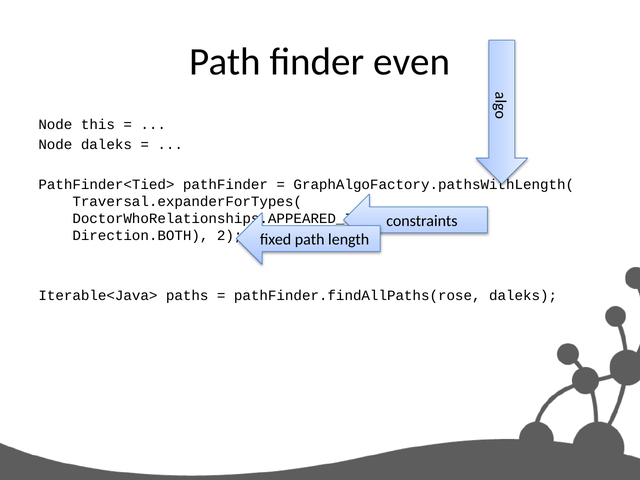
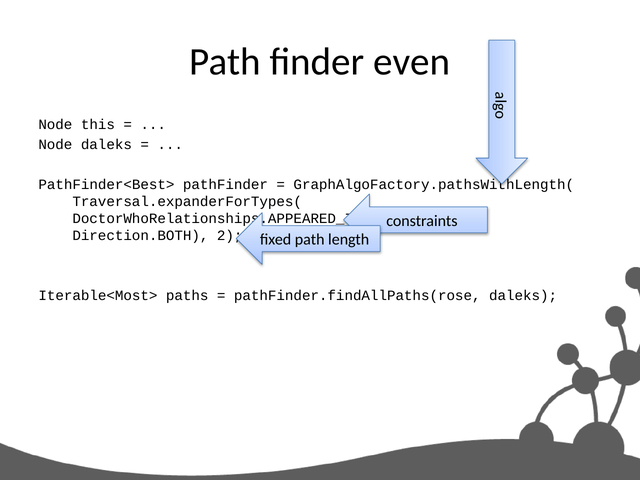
PathFinder<Tied>: PathFinder<Tied> -> PathFinder<Best> (106, 184)
Iterable<Java>: Iterable<Java> -> Iterable<Most> (98, 295)
